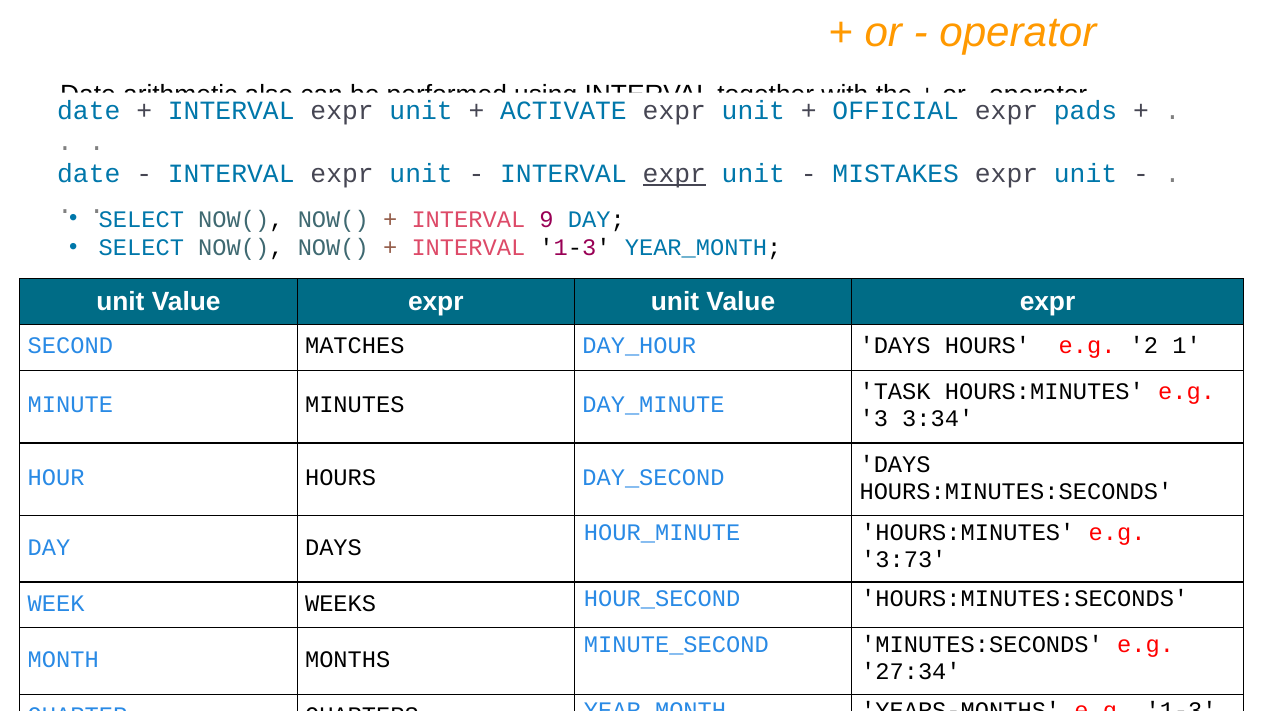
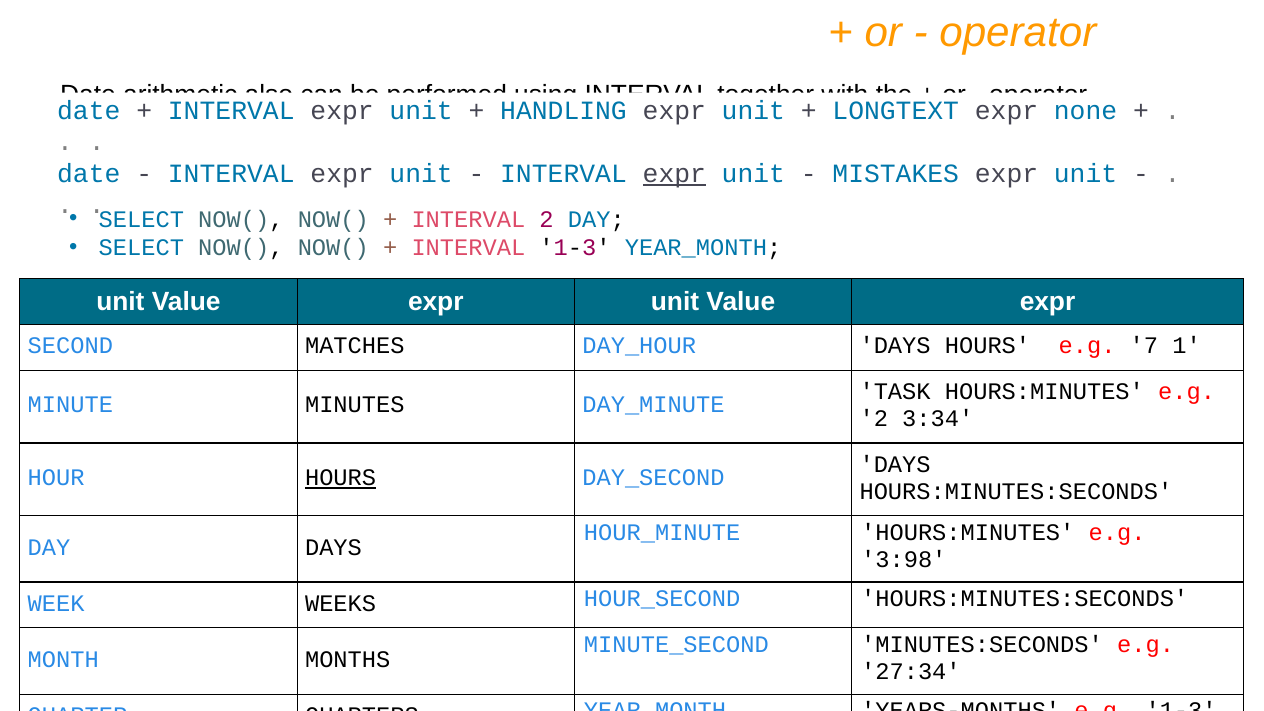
ACTIVATE: ACTIVATE -> HANDLING (563, 110)
OFFICIAL: OFFICIAL -> LONGTEXT (896, 110)
pads: pads -> none (1086, 110)
INTERVAL 9: 9 -> 2 (547, 219)
2: 2 -> 7 (1144, 346)
3: 3 -> 2 (874, 419)
HOURS underline: none -> present (341, 478)
3:73: 3:73 -> 3:98 (904, 559)
